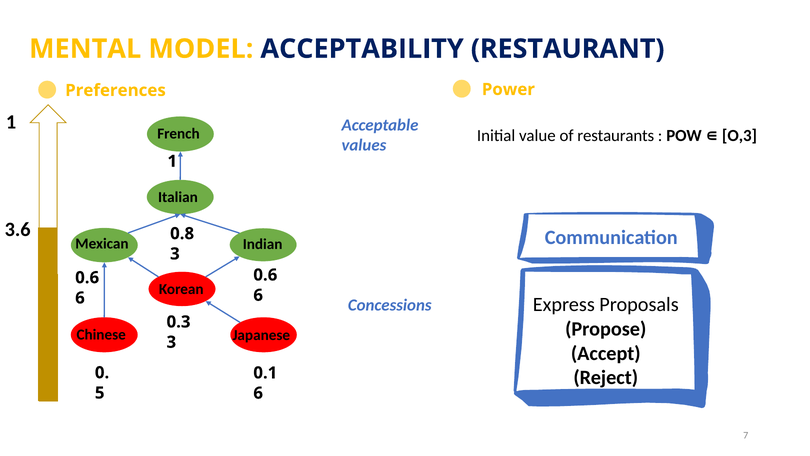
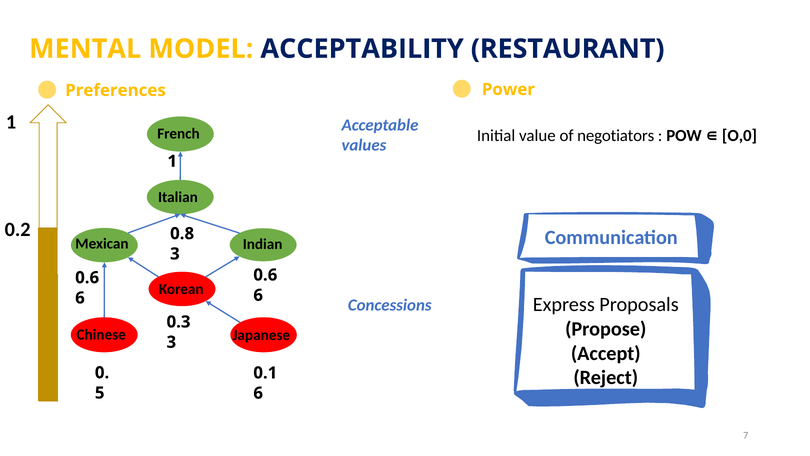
restaurants: restaurants -> negotiators (616, 135)
O,3: O,3 -> O,0 (739, 135)
3.6: 3.6 -> 0.2 (18, 229)
